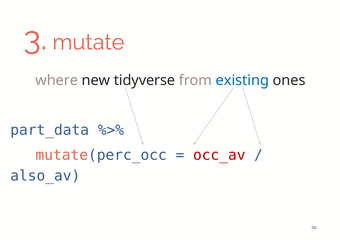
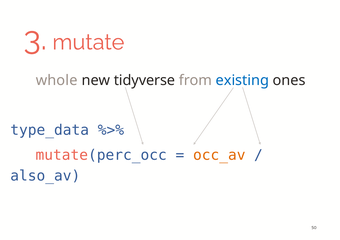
where: where -> whole (57, 80)
part_data: part_data -> type_data (50, 130)
occ_av colour: red -> orange (219, 155)
